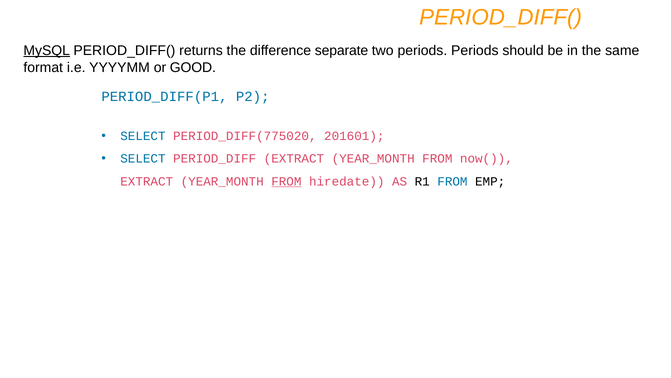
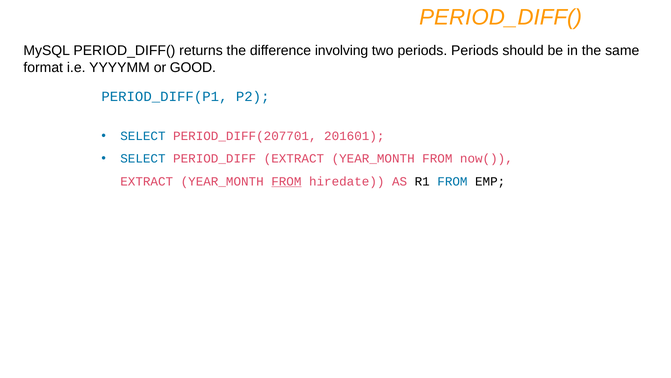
MySQL underline: present -> none (47, 51)
separate: separate -> involving (342, 51)
PERIOD_DIFF(775020: PERIOD_DIFF(775020 -> PERIOD_DIFF(207701 (245, 136)
